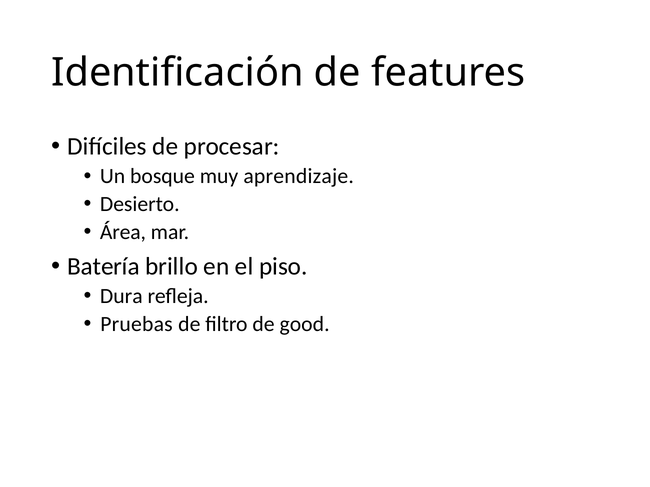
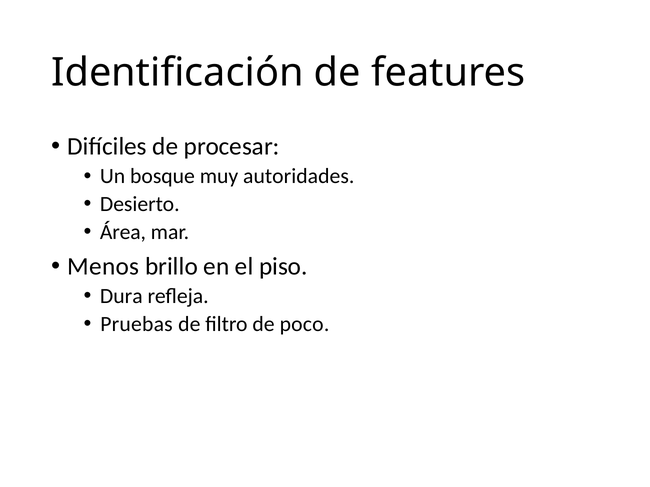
aprendizaje: aprendizaje -> autoridades (299, 176)
Batería: Batería -> Menos (103, 267)
good: good -> poco (304, 324)
